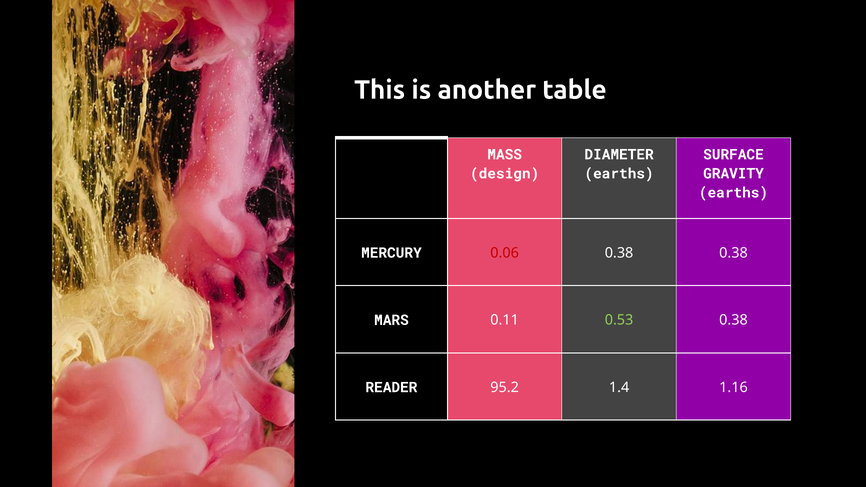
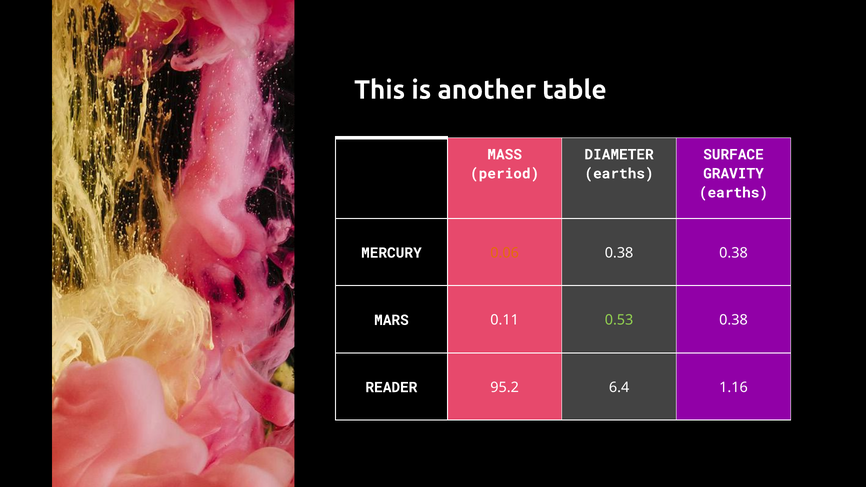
design: design -> period (505, 174)
0.06 colour: red -> orange (505, 253)
1.4: 1.4 -> 6.4 (619, 387)
